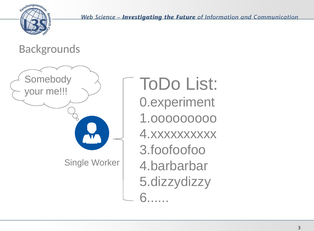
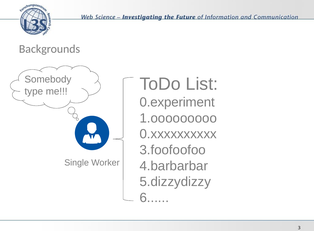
your: your -> type (34, 91)
4.xxxxxxxxxx: 4.xxxxxxxxxx -> 0.xxxxxxxxxx (178, 134)
